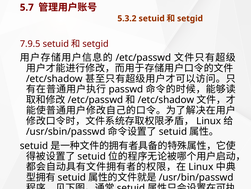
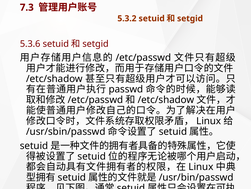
5.7: 5.7 -> 7.3 (27, 7)
7.9.5: 7.9.5 -> 5.3.6 (30, 44)
